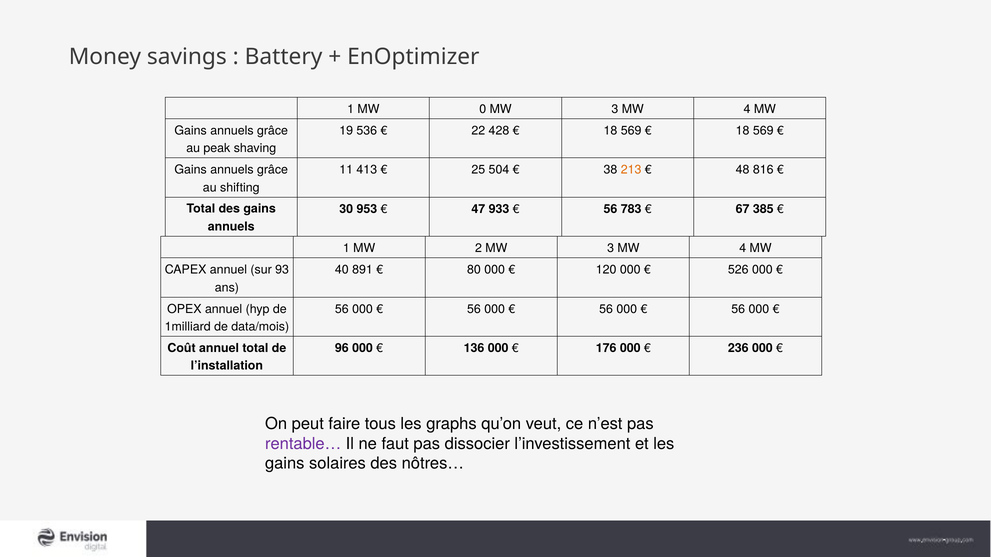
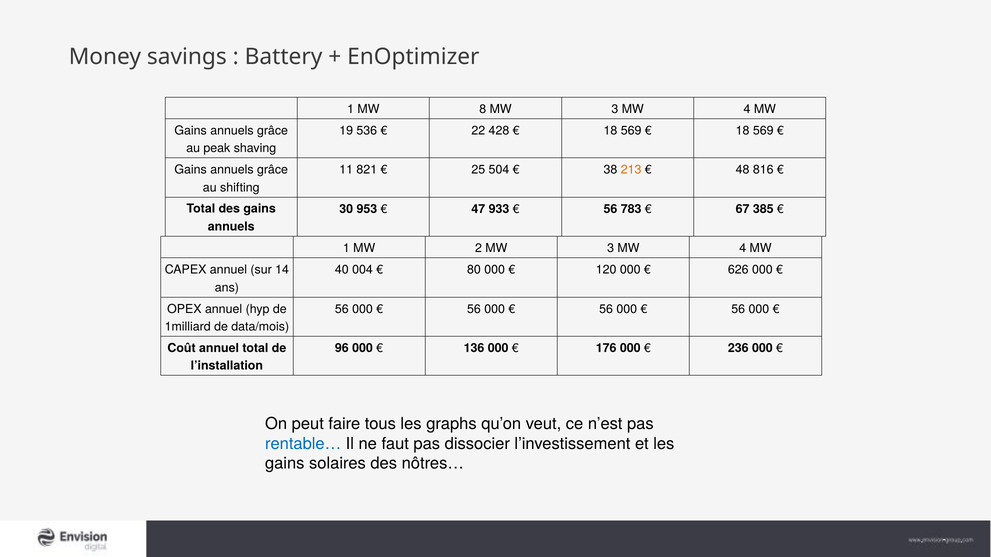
0: 0 -> 8 (483, 109)
413: 413 -> 821 (367, 170)
93: 93 -> 14 (282, 270)
891: 891 -> 004 (363, 270)
526: 526 -> 626 (738, 270)
rentable… colour: purple -> blue (303, 444)
